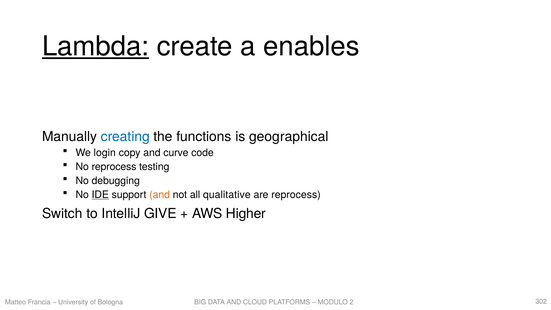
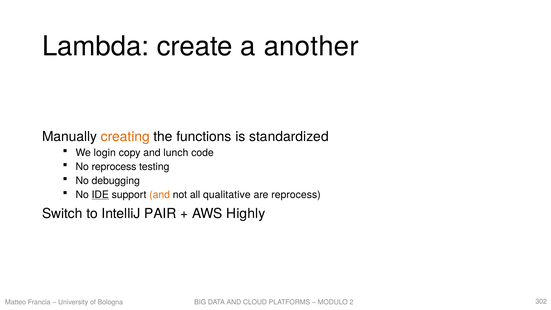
Lambda underline: present -> none (96, 46)
enables: enables -> another (311, 46)
creating colour: blue -> orange (125, 137)
geographical: geographical -> standardized (289, 137)
curve: curve -> lunch (176, 153)
GIVE: GIVE -> PAIR (160, 213)
Higher: Higher -> Highly (246, 213)
